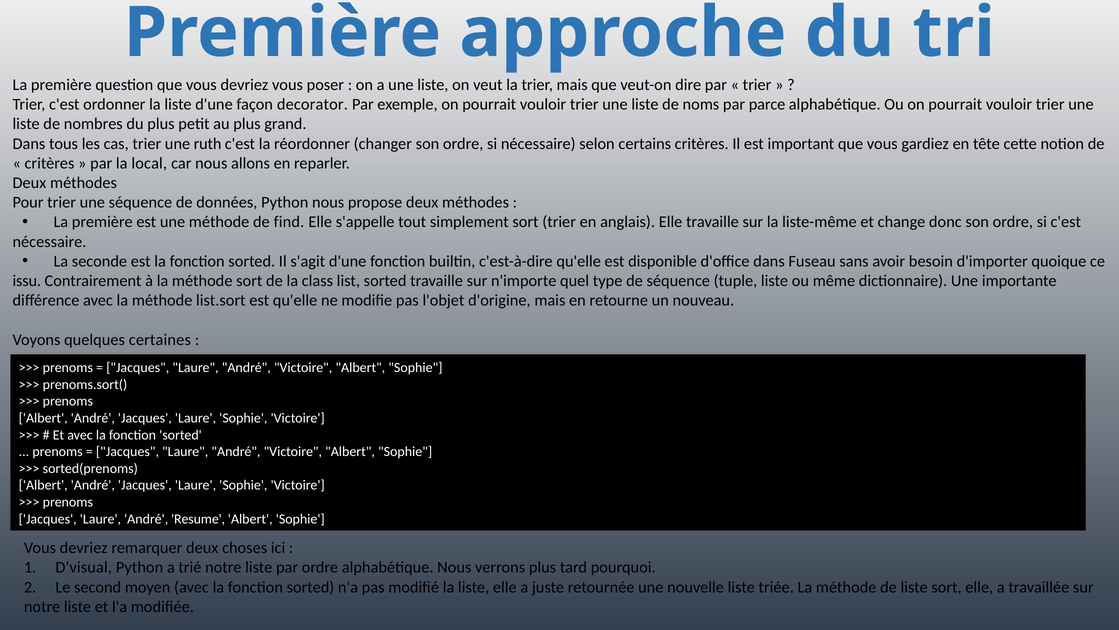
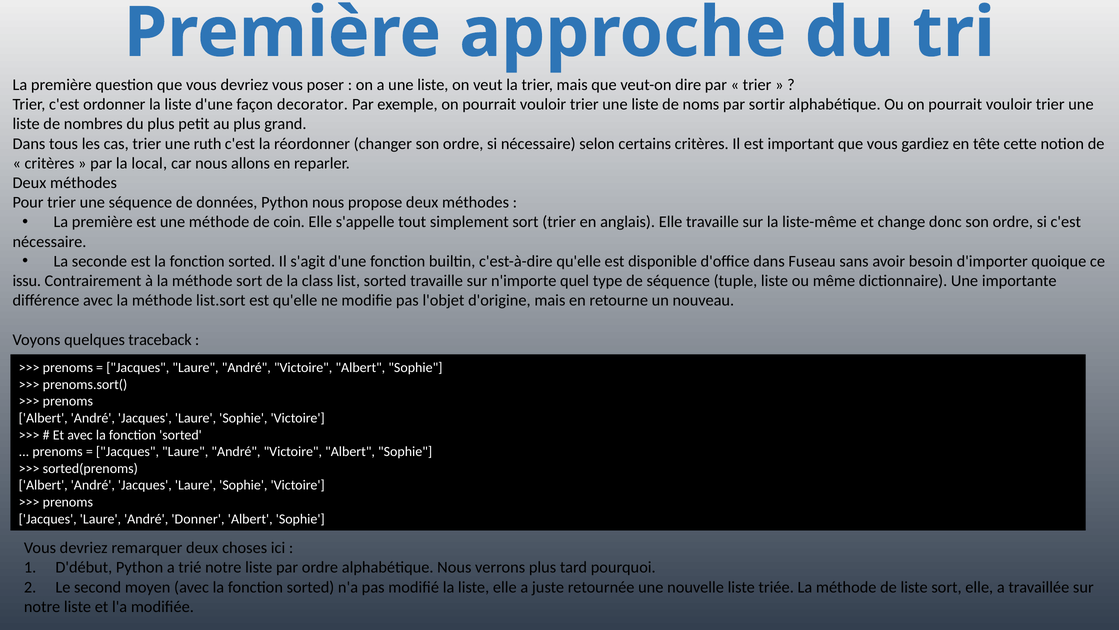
parce: parce -> sortir (767, 104)
find: find -> coin (289, 222)
certaines: certaines -> traceback (160, 339)
Resume: Resume -> Donner (198, 518)
D'visual: D'visual -> D'début (84, 567)
